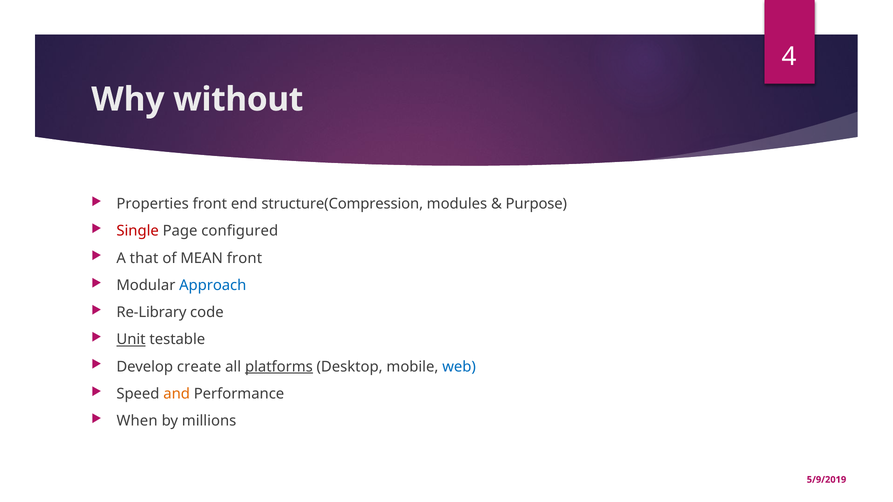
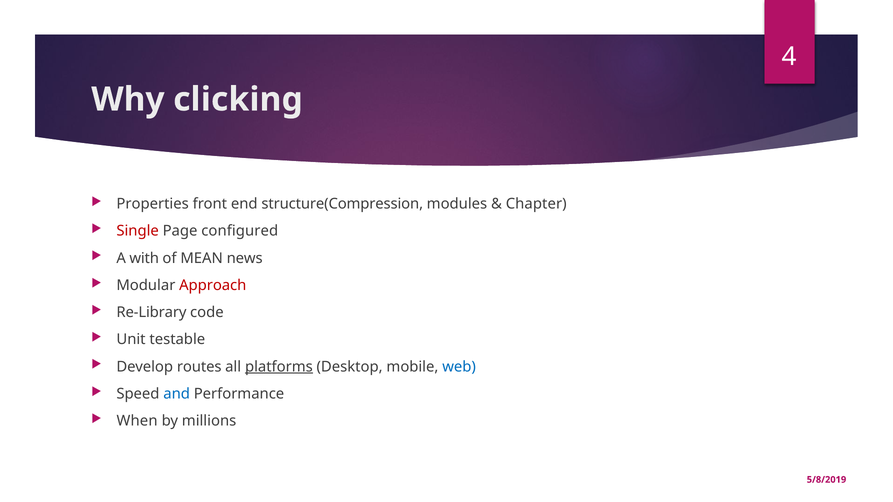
without: without -> clicking (238, 100)
Purpose: Purpose -> Chapter (536, 204)
that: that -> with (144, 258)
MEAN front: front -> news (245, 258)
Approach colour: blue -> red (213, 285)
Unit underline: present -> none (131, 340)
create: create -> routes (199, 367)
and colour: orange -> blue (177, 394)
5/9/2019: 5/9/2019 -> 5/8/2019 (826, 480)
